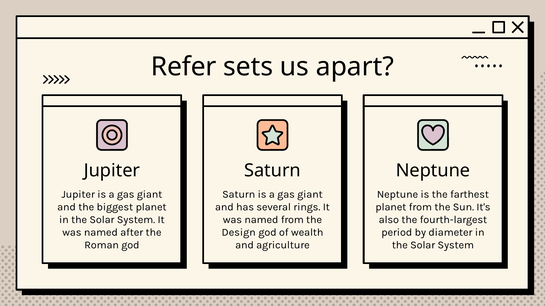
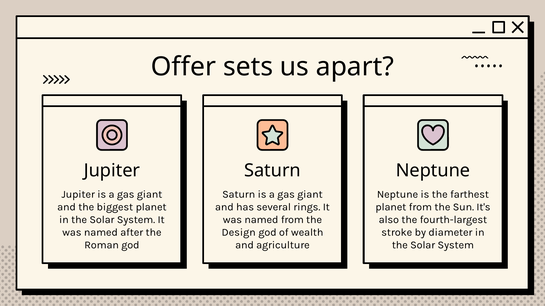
Refer: Refer -> Offer (183, 67)
period: period -> stroke (397, 233)
